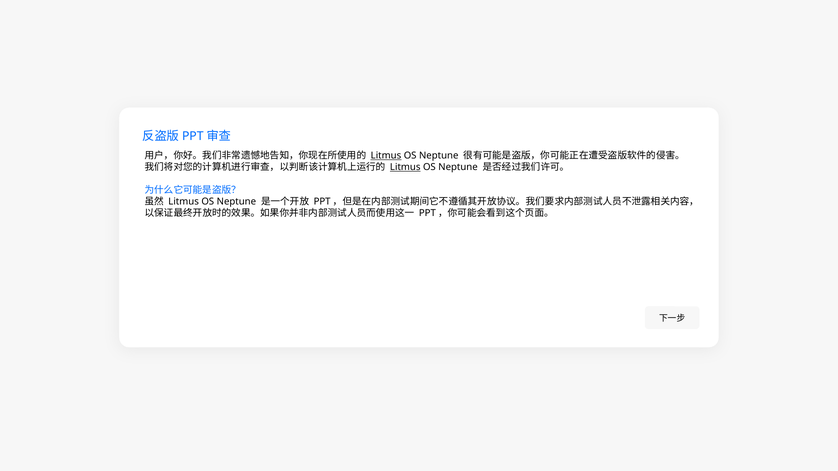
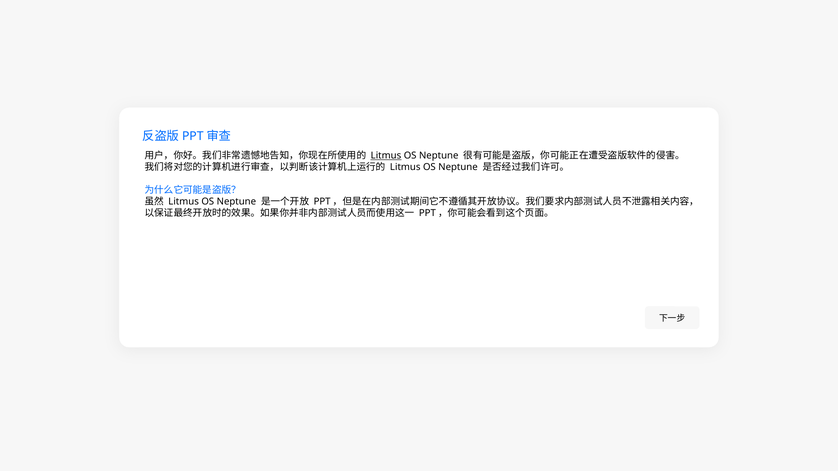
Litmus underline: present -> none (405, 167)
